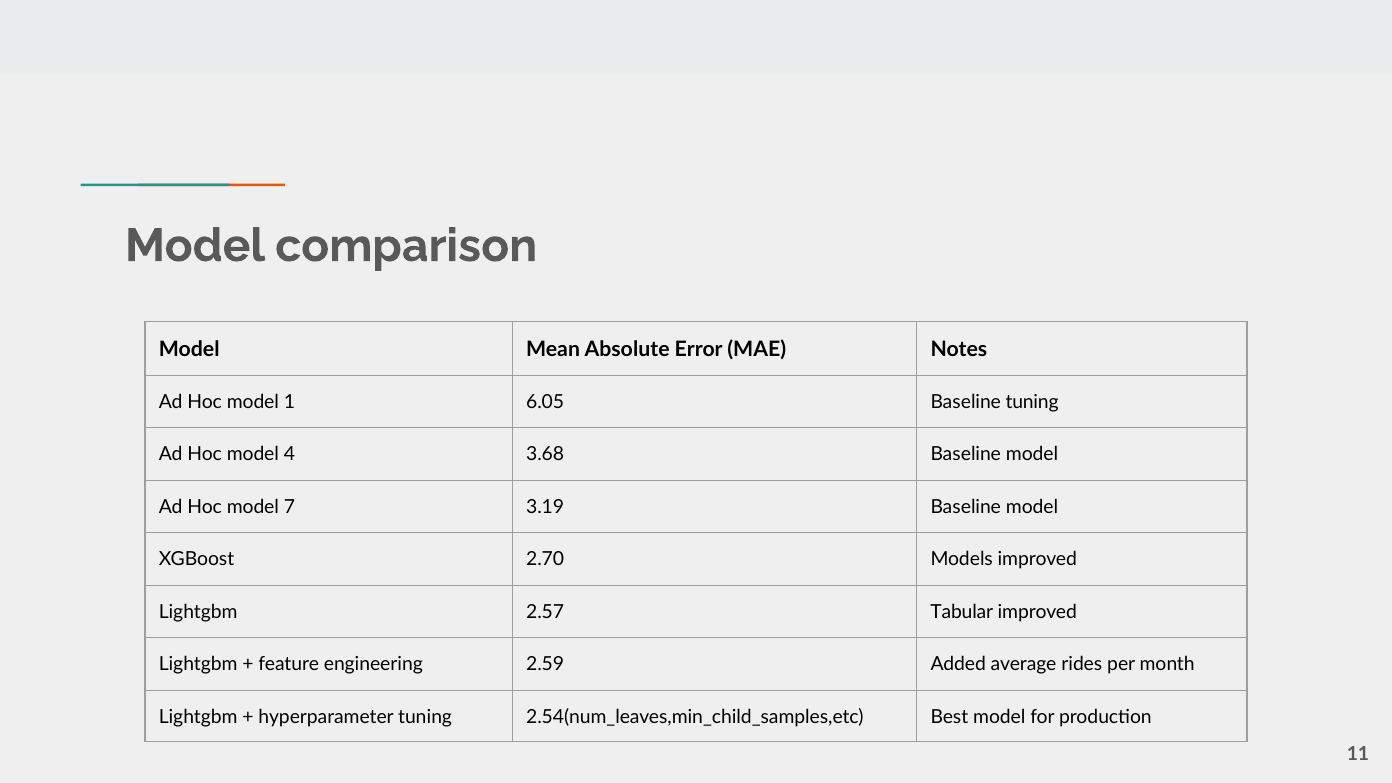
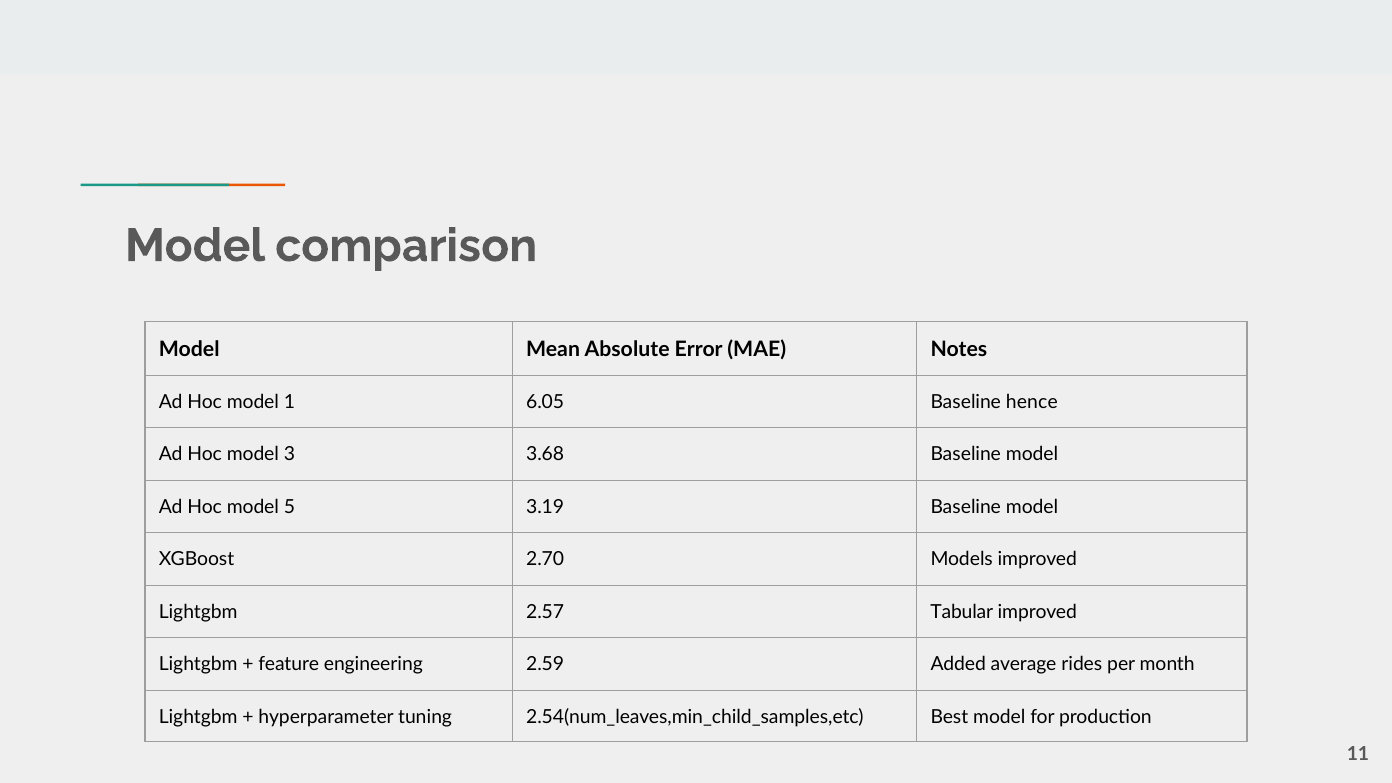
Baseline tuning: tuning -> hence (1032, 402)
4: 4 -> 3 (290, 454)
7: 7 -> 5 (290, 507)
